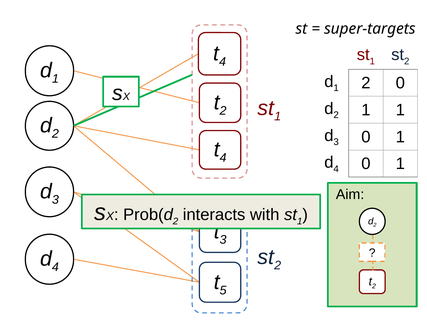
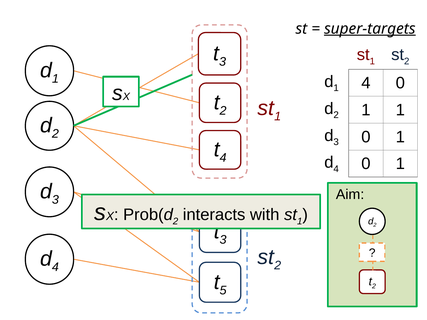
super-targets underline: none -> present (370, 29)
4: 4 -> 3 (223, 62)
1 2: 2 -> 4 (366, 83)
